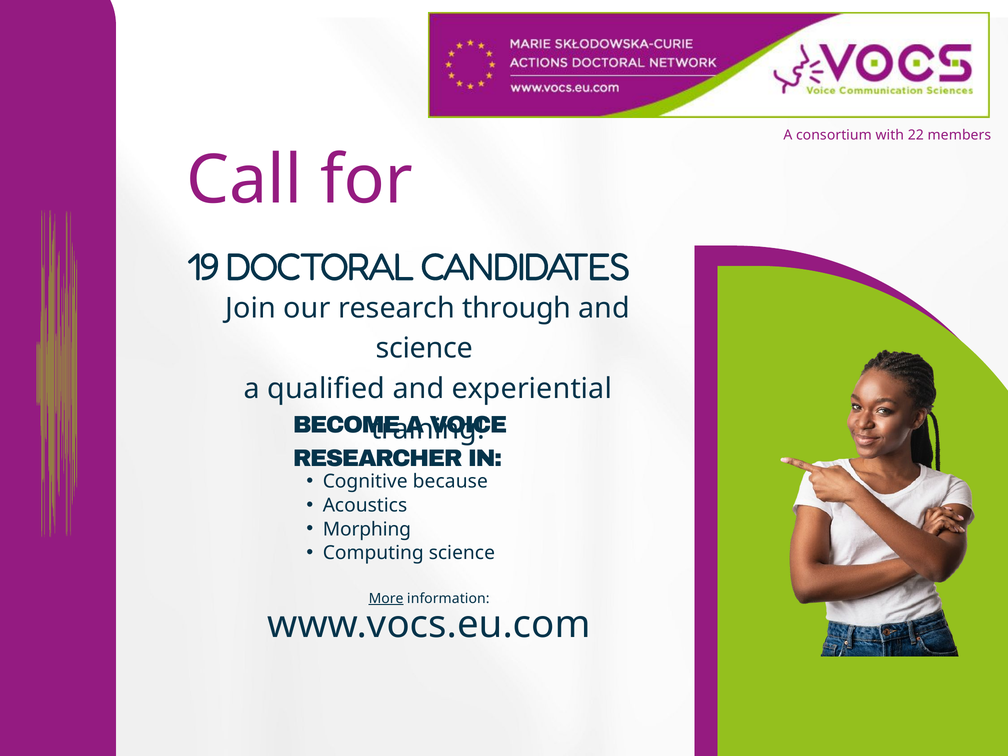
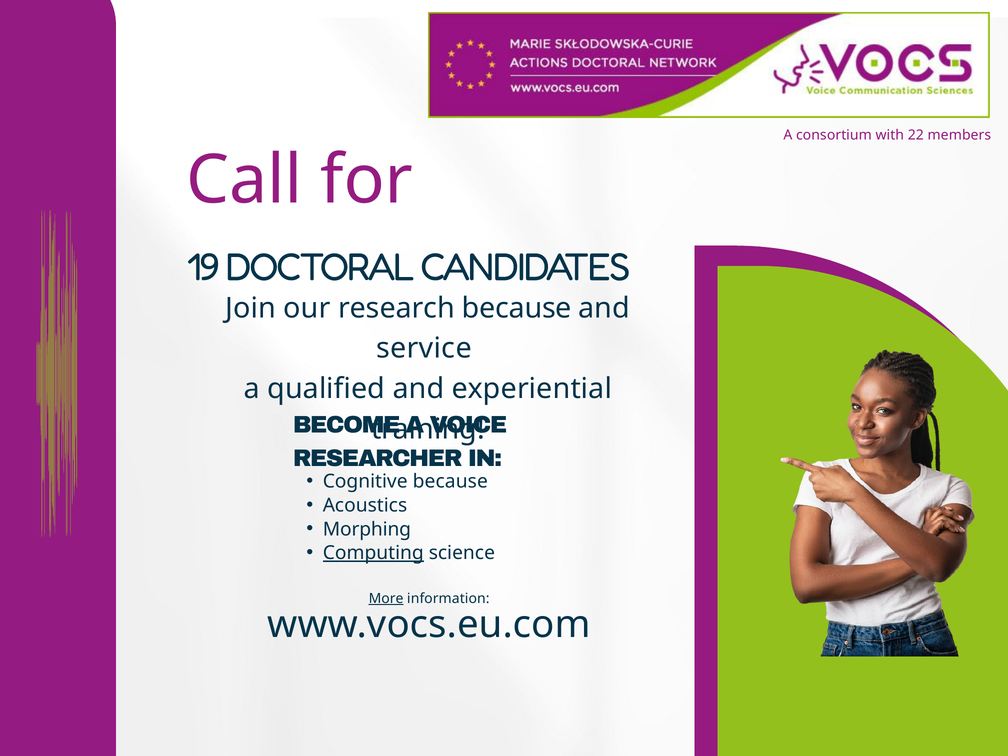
research through: through -> because (517, 308)
science: science -> service (424, 349)
Computing underline: none -> present (373, 553)
